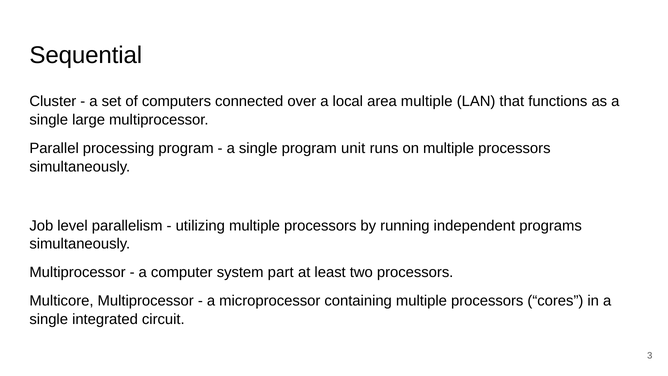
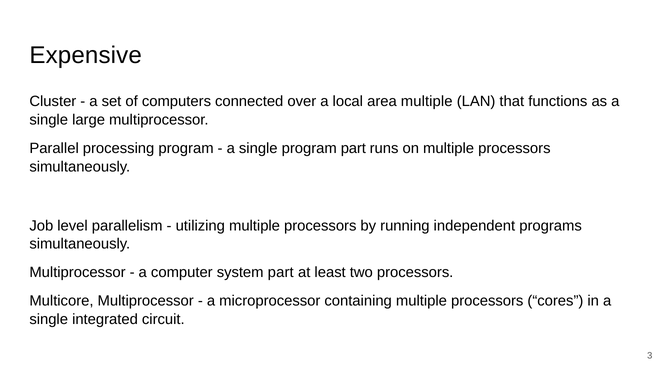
Sequential: Sequential -> Expensive (86, 55)
program unit: unit -> part (353, 148)
